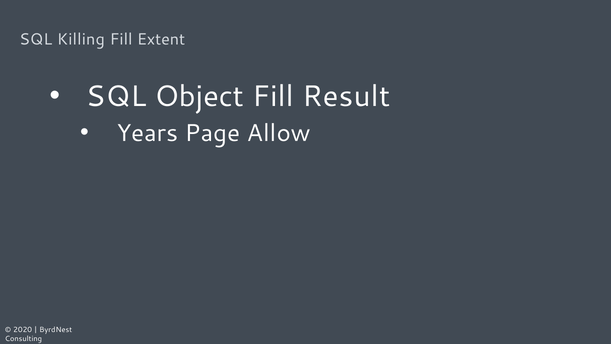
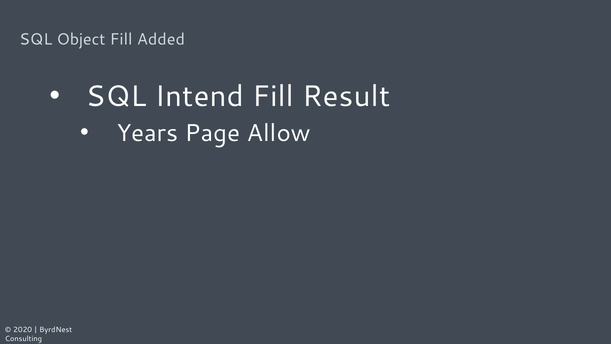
Killing: Killing -> Object (81, 39)
Extent: Extent -> Added (161, 39)
Object: Object -> Intend (199, 96)
